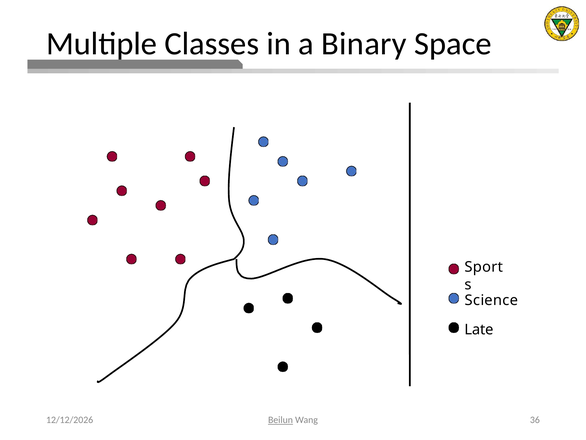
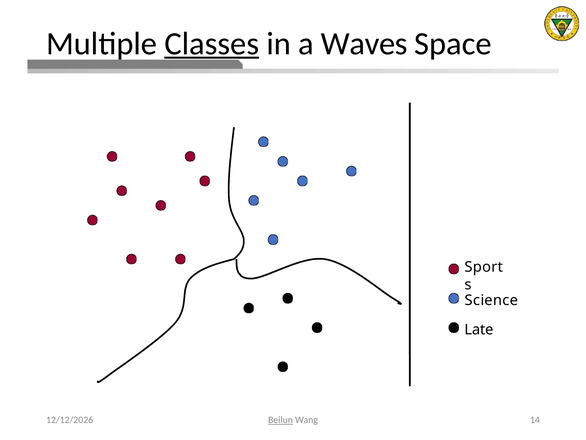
Classes underline: none -> present (212, 44)
Binary: Binary -> Waves (364, 44)
36: 36 -> 14 (535, 420)
